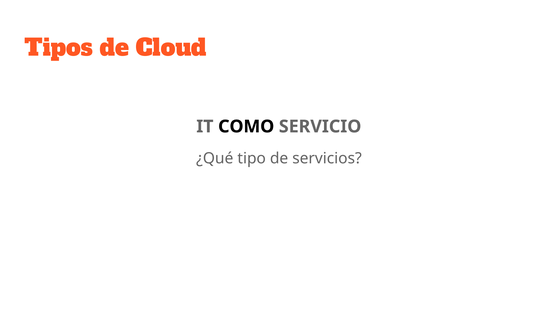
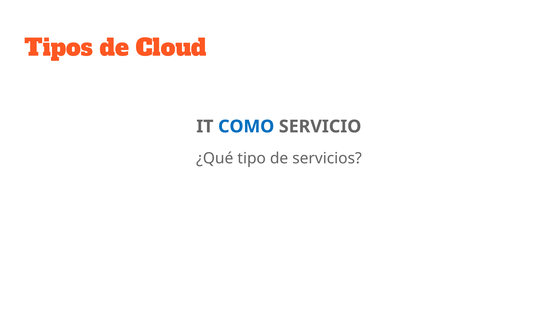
COMO colour: black -> blue (246, 126)
